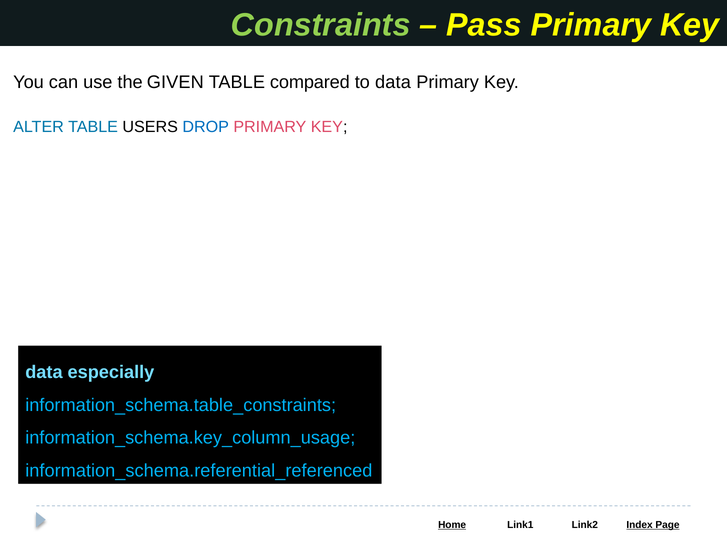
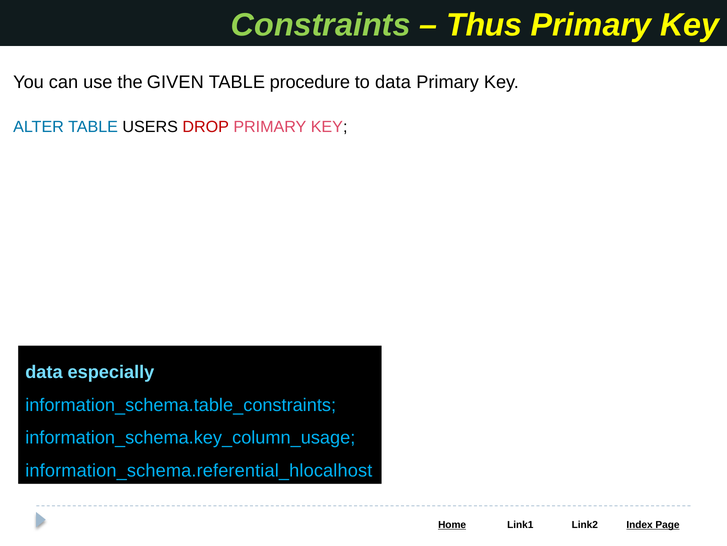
Pass: Pass -> Thus (484, 25)
compared: compared -> procedure (310, 82)
DROP colour: blue -> red (206, 127)
information_schema.referential_referenced: information_schema.referential_referenced -> information_schema.referential_hlocalhost (199, 470)
